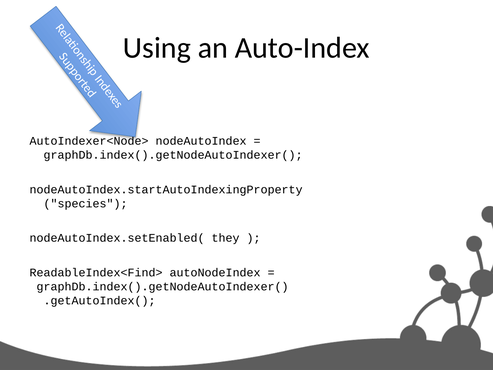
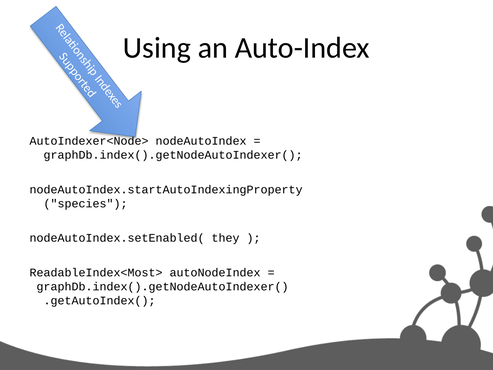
ReadableIndex<Find>: ReadableIndex<Find> -> ReadableIndex<Most> (96, 272)
